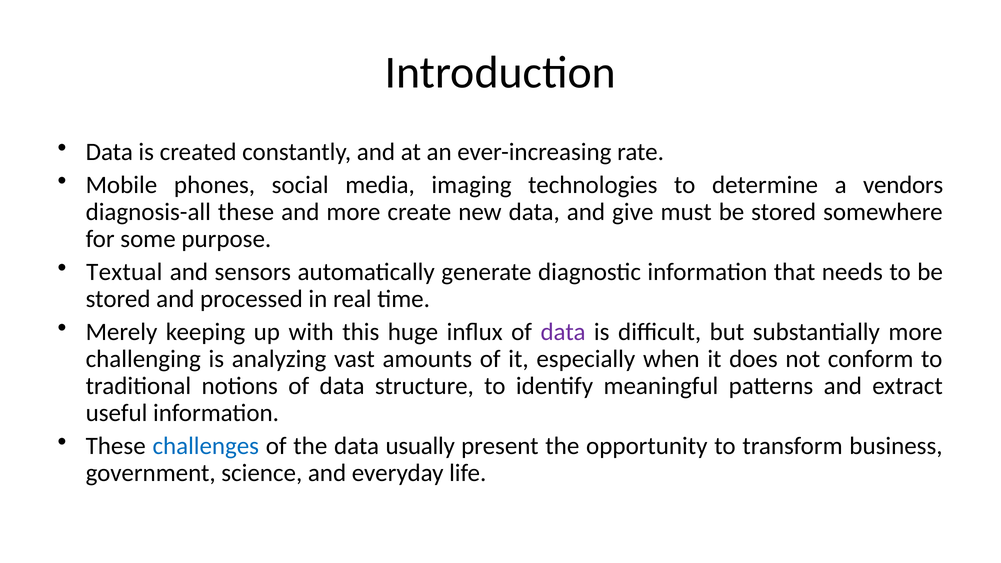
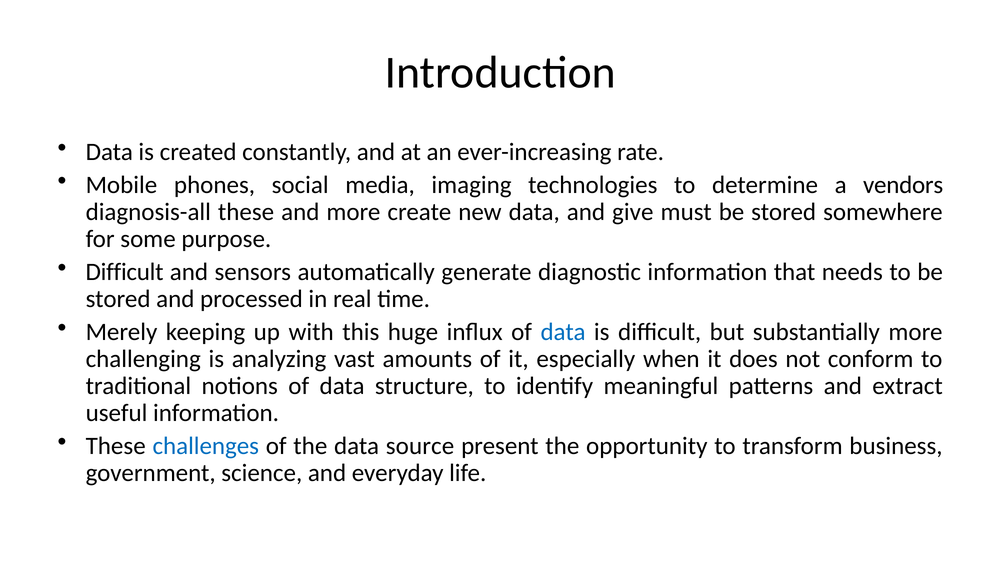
Textual: Textual -> Difficult (125, 272)
data colour: purple -> blue (563, 332)
usually: usually -> source (420, 446)
